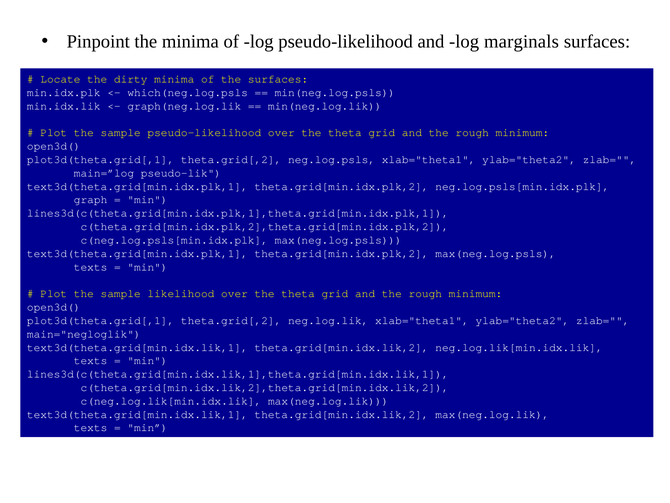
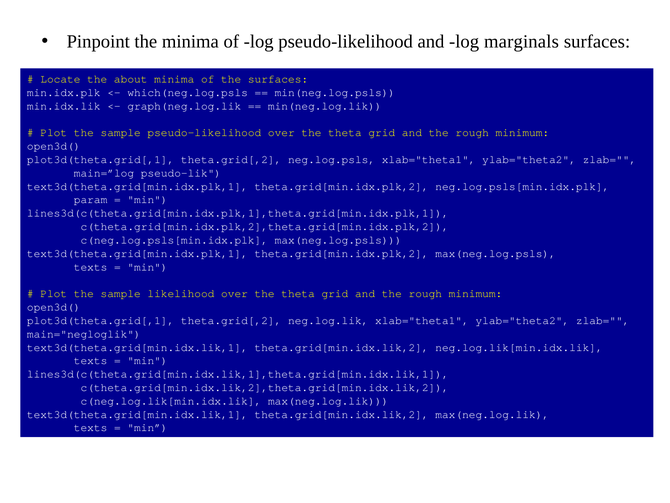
dirty: dirty -> about (131, 79)
graph: graph -> param (91, 200)
